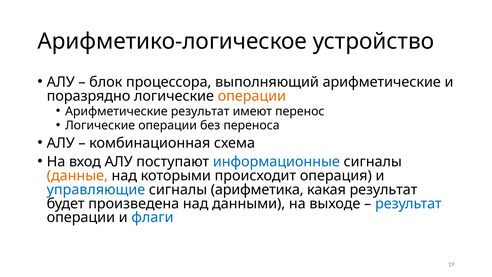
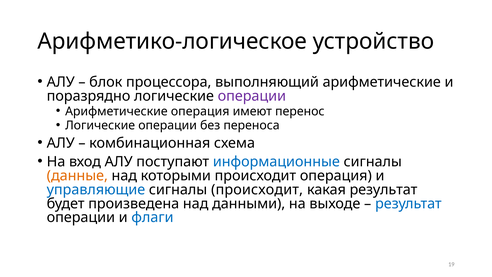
операции colour: orange -> purple (252, 96)
Арифметические результат: результат -> операция (200, 111)
сигналы арифметика: арифметика -> происходит (257, 189)
